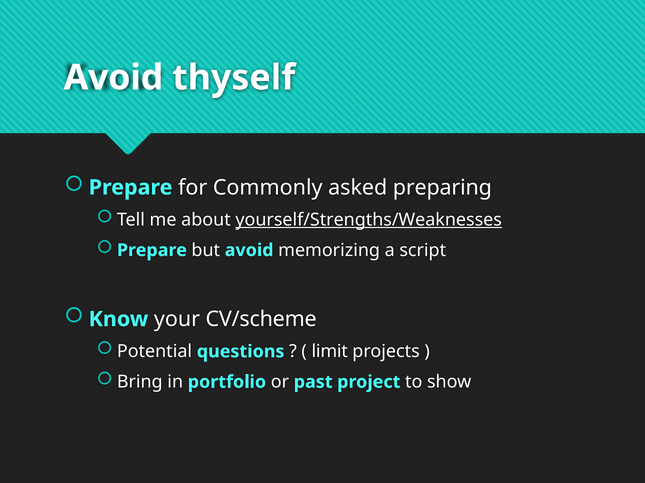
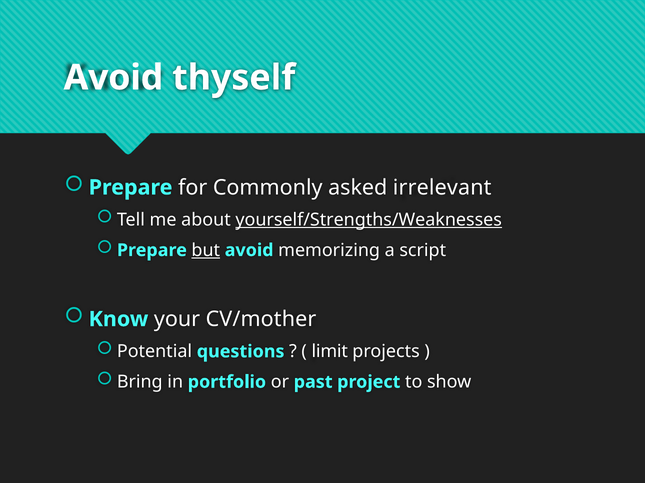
preparing: preparing -> irrelevant (442, 188)
but underline: none -> present (206, 251)
CV/scheme: CV/scheme -> CV/mother (261, 320)
